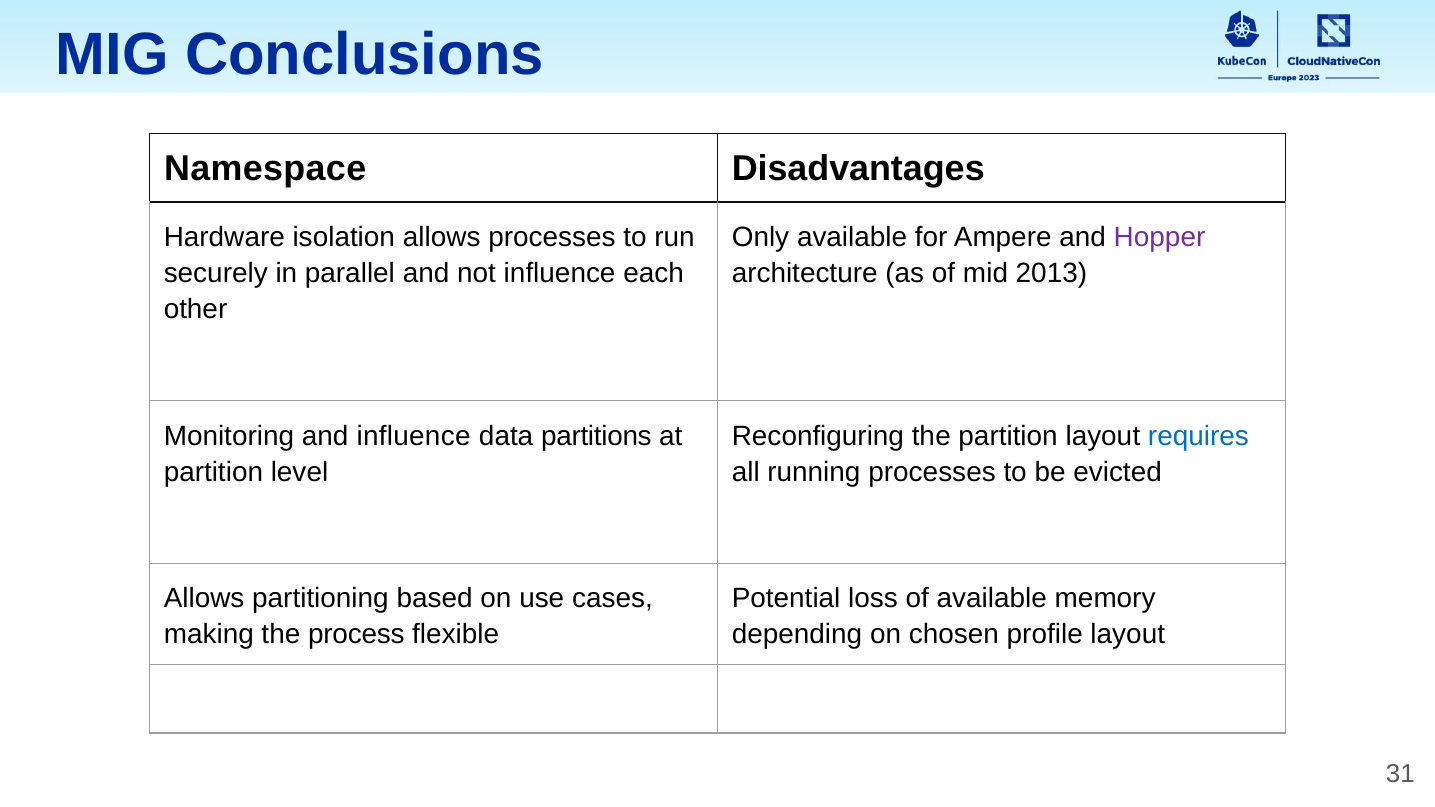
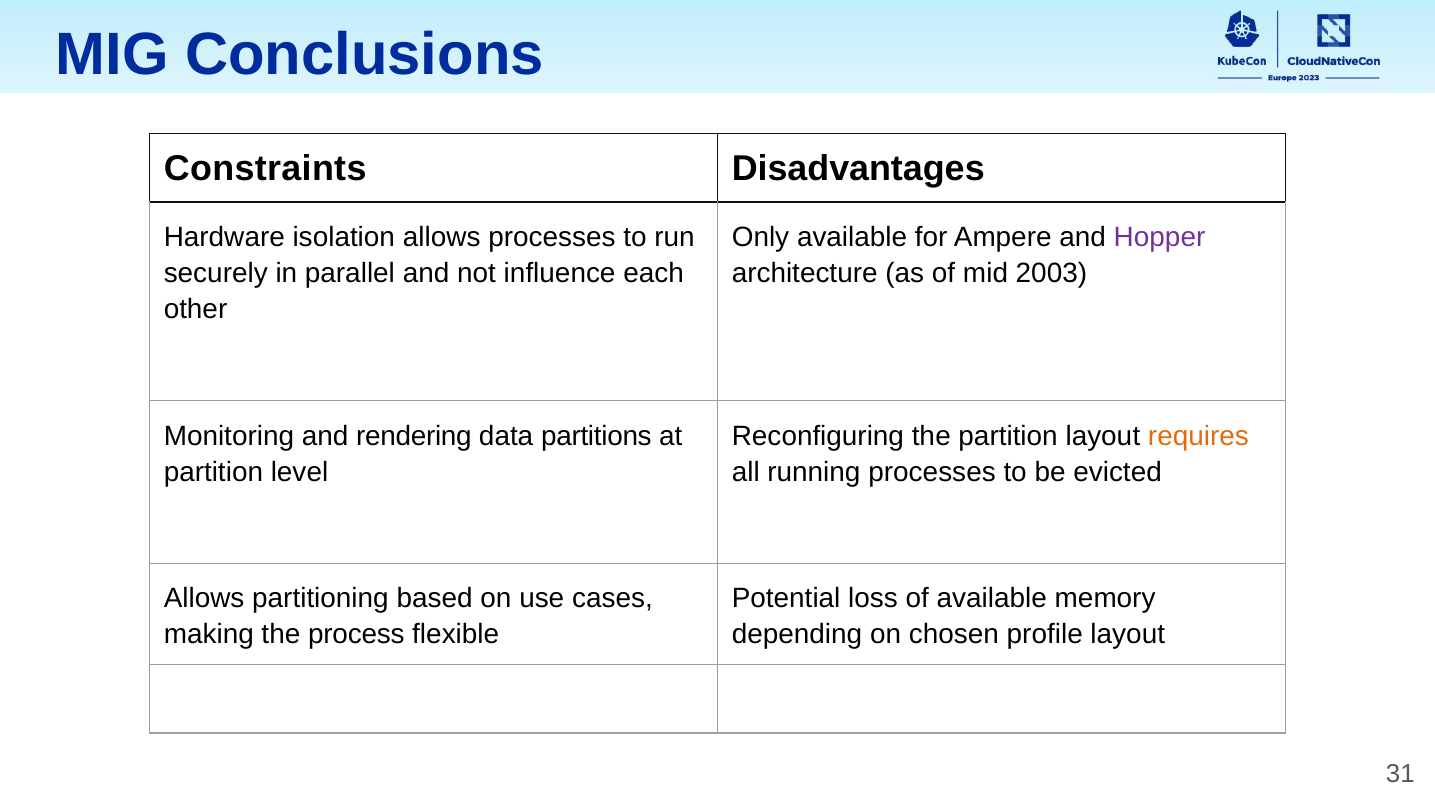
Namespace: Namespace -> Constraints (265, 168)
2013: 2013 -> 2003 (1051, 273)
and influence: influence -> rendering (414, 436)
requires colour: blue -> orange (1198, 436)
